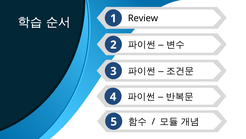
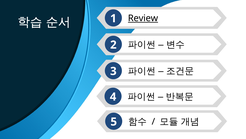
Review underline: none -> present (143, 18)
